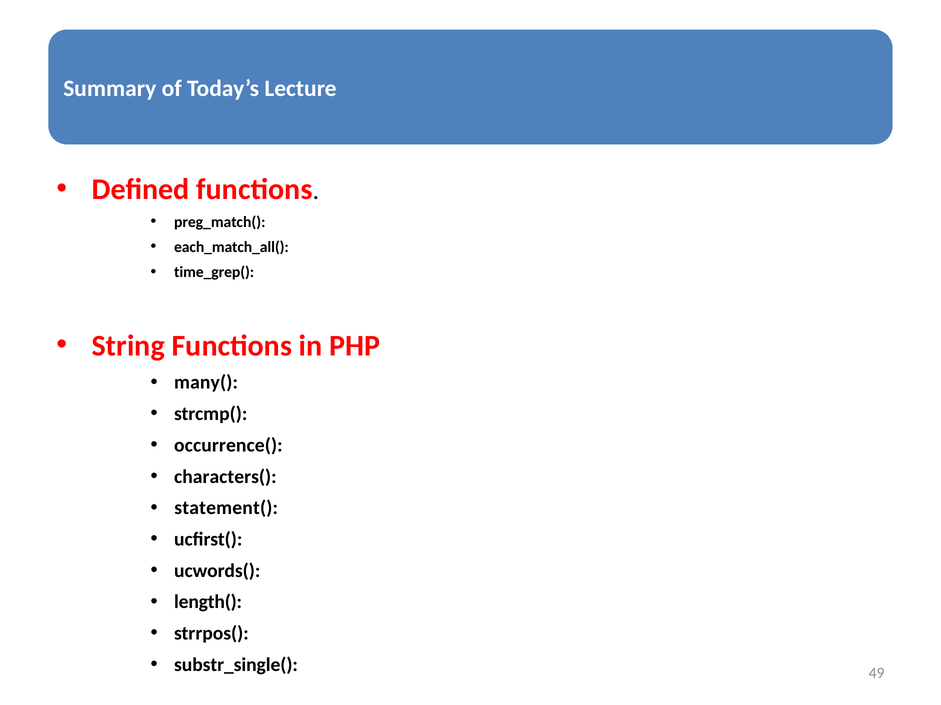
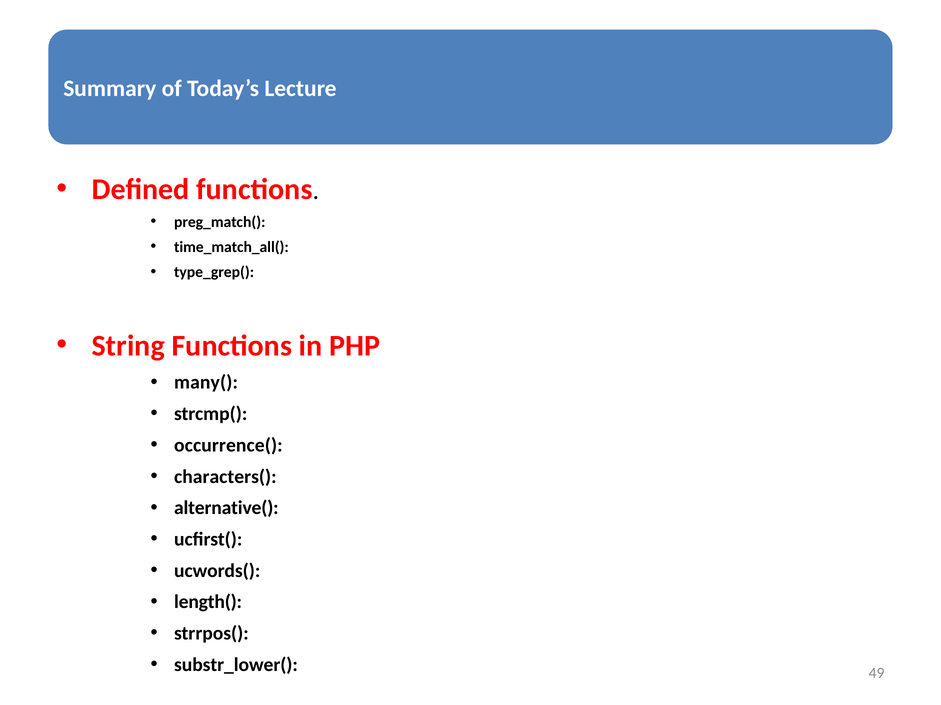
each_match_all(: each_match_all( -> time_match_all( (231, 247)
time_grep(: time_grep( -> type_grep( (214, 272)
statement(: statement( -> alternative( (226, 508)
substr_single(: substr_single( -> substr_lower( (236, 665)
